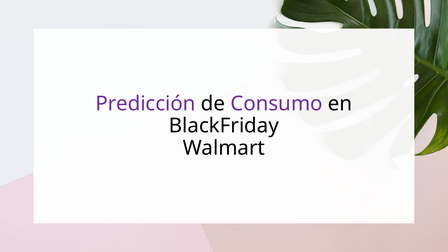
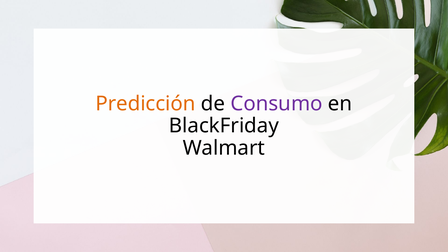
Predicción colour: purple -> orange (146, 104)
